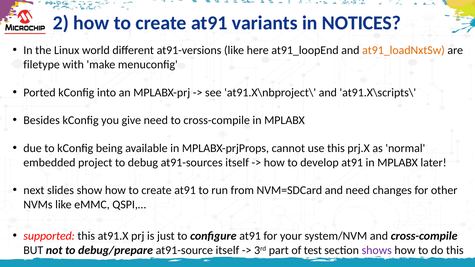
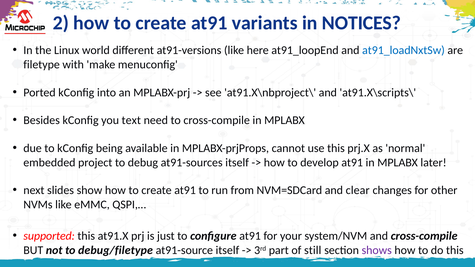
at91_loadNxtSw colour: orange -> blue (403, 50)
give: give -> text (131, 120)
and need: need -> clear (358, 191)
debug/prepare: debug/prepare -> debug/filetype (115, 251)
test: test -> still (313, 251)
